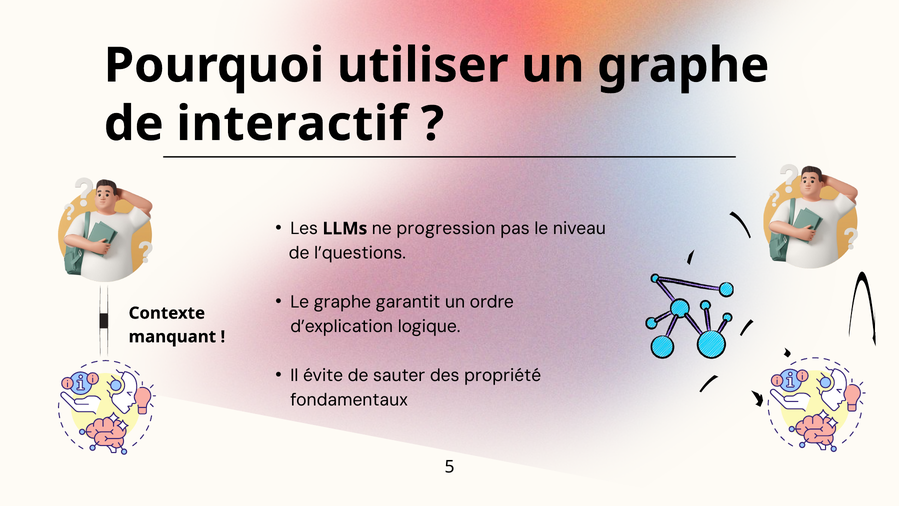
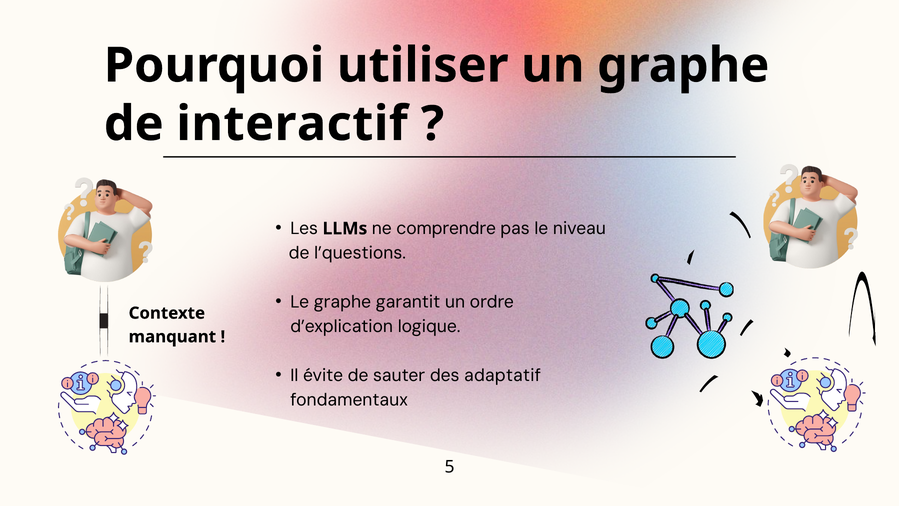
progression: progression -> comprendre (446, 228)
propriété: propriété -> adaptatif (503, 375)
